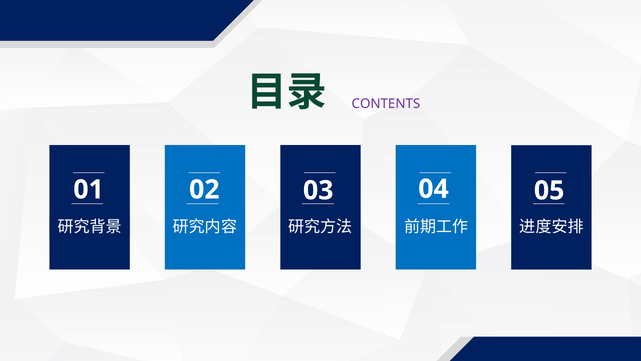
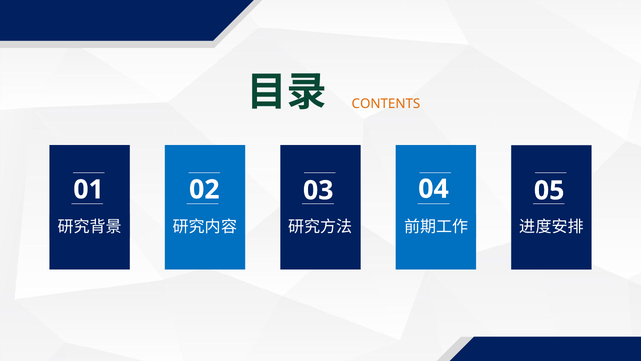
CONTENTS colour: purple -> orange (386, 104)
